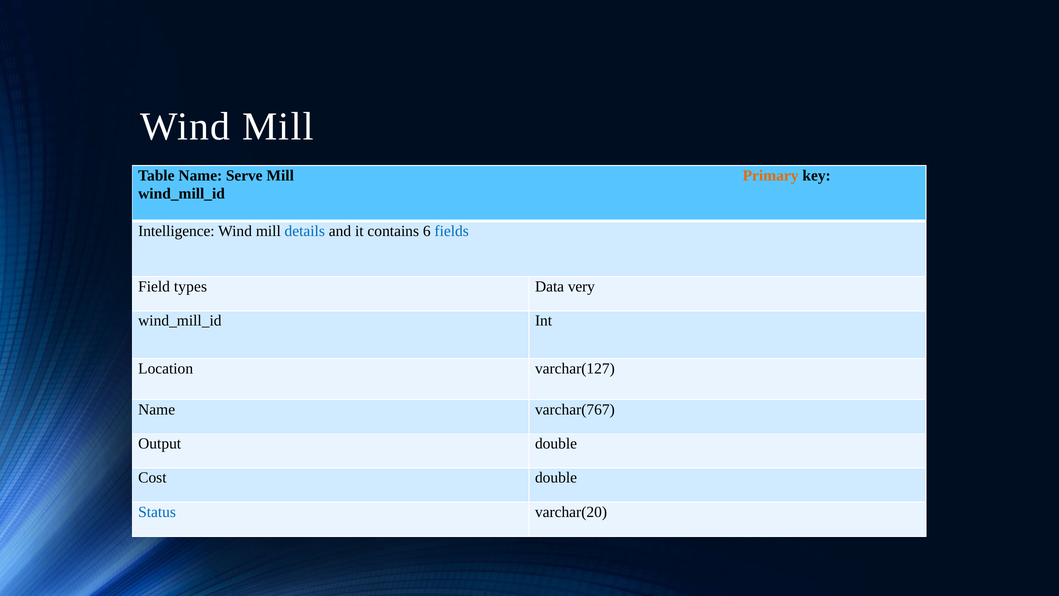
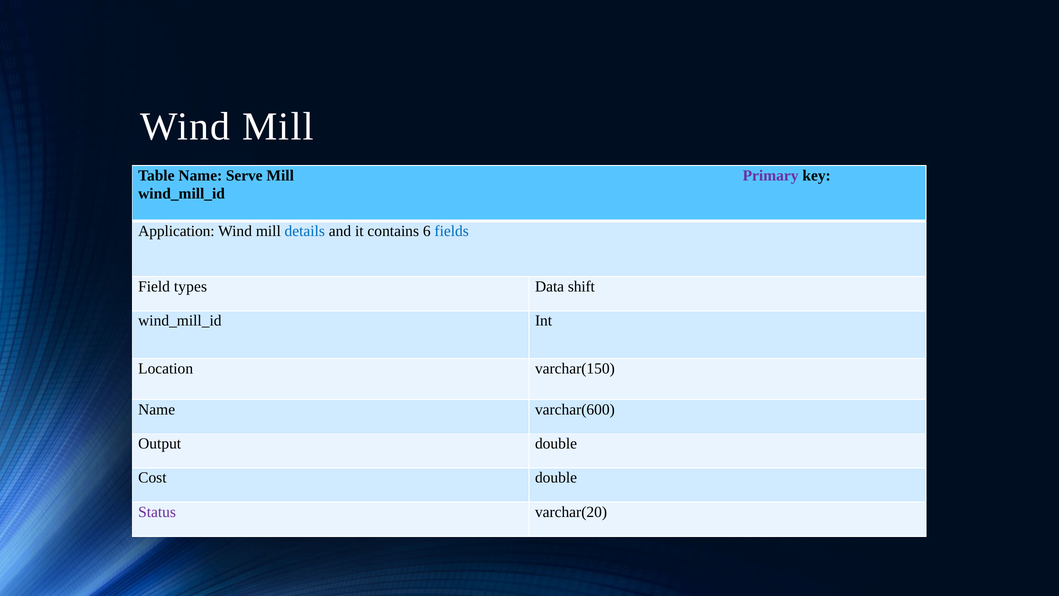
Primary colour: orange -> purple (771, 175)
Intelligence: Intelligence -> Application (176, 231)
very: very -> shift (581, 286)
varchar(127: varchar(127 -> varchar(150 (575, 368)
varchar(767: varchar(767 -> varchar(600 (575, 409)
Status colour: blue -> purple (157, 512)
